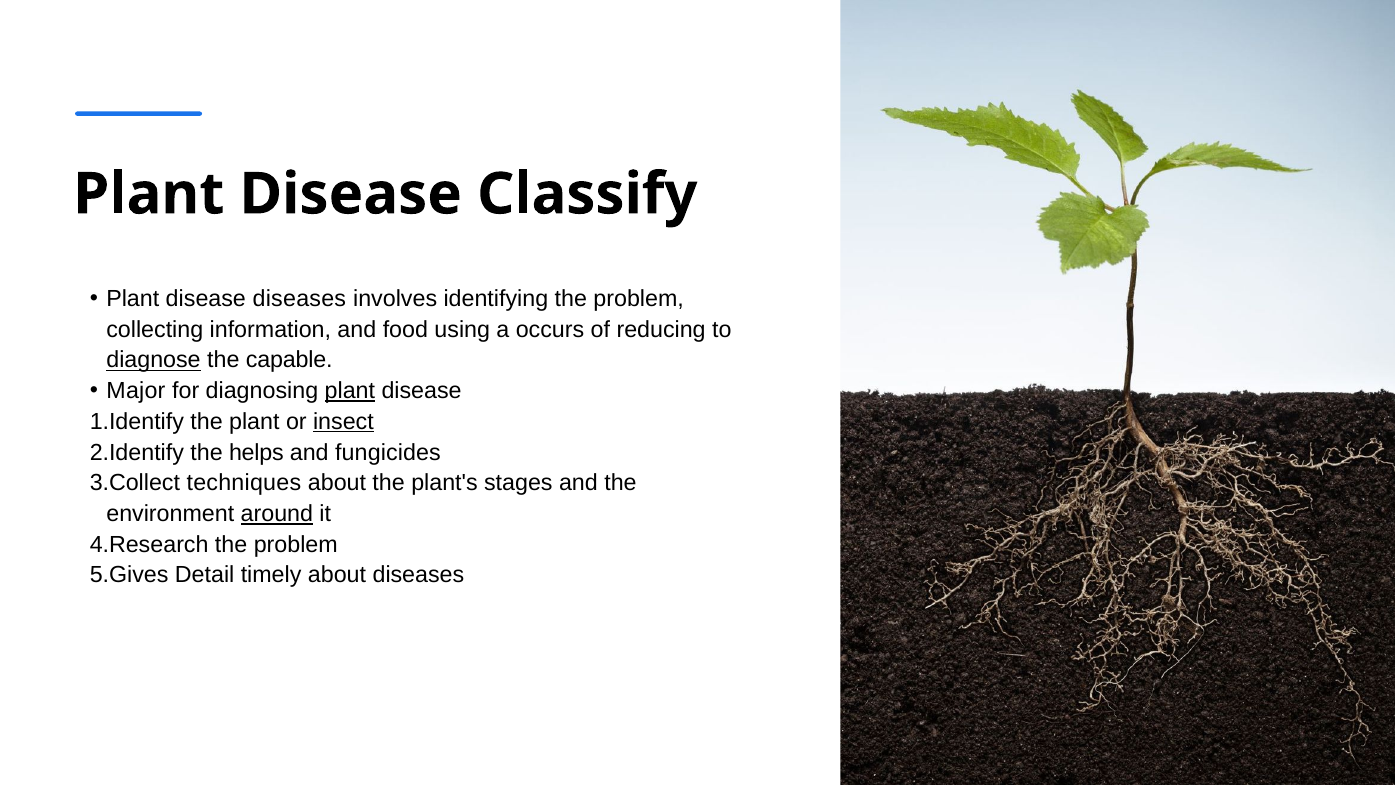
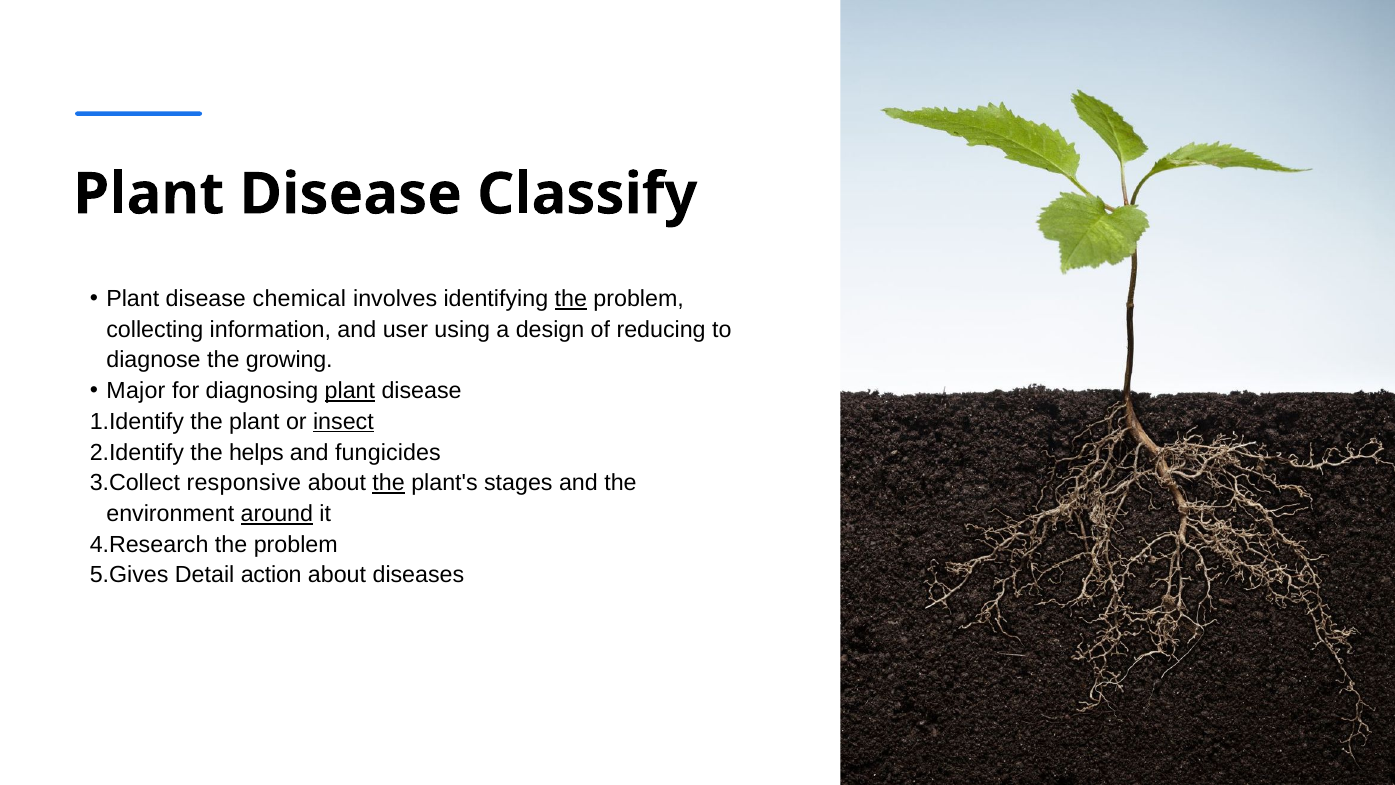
disease diseases: diseases -> chemical (299, 299)
the underline: none -> present (571, 299)
food: food -> user (405, 329)
occurs: occurs -> design (550, 329)
diagnose underline: present -> none (154, 360)
capable: capable -> growing (289, 360)
techniques: techniques -> responsive (244, 483)
the underline: none -> present (389, 483)
timely: timely -> action (271, 575)
